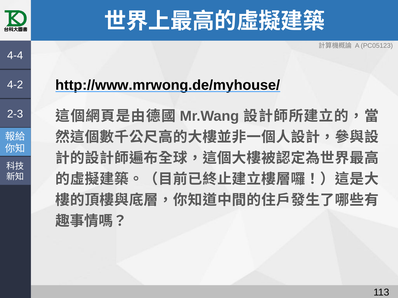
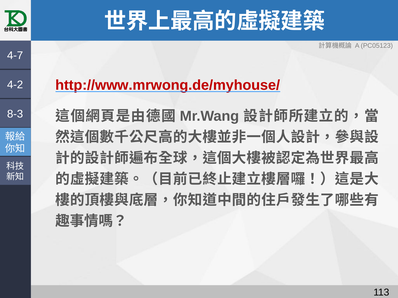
4-4: 4-4 -> 4-7 (15, 56)
http://www.mrwong.de/myhouse/ colour: black -> red (168, 85)
2-3: 2-3 -> 8-3 (15, 114)
